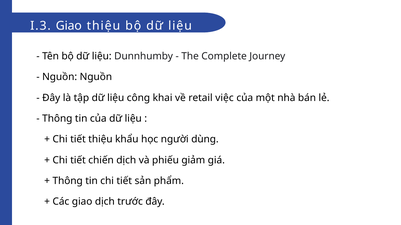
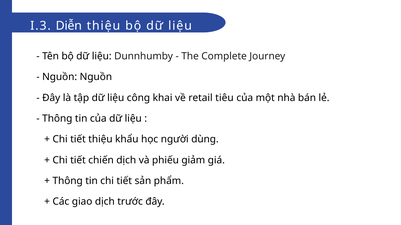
I.3 Giao: Giao -> Diễn (69, 26)
việc: việc -> tiêu (224, 98)
